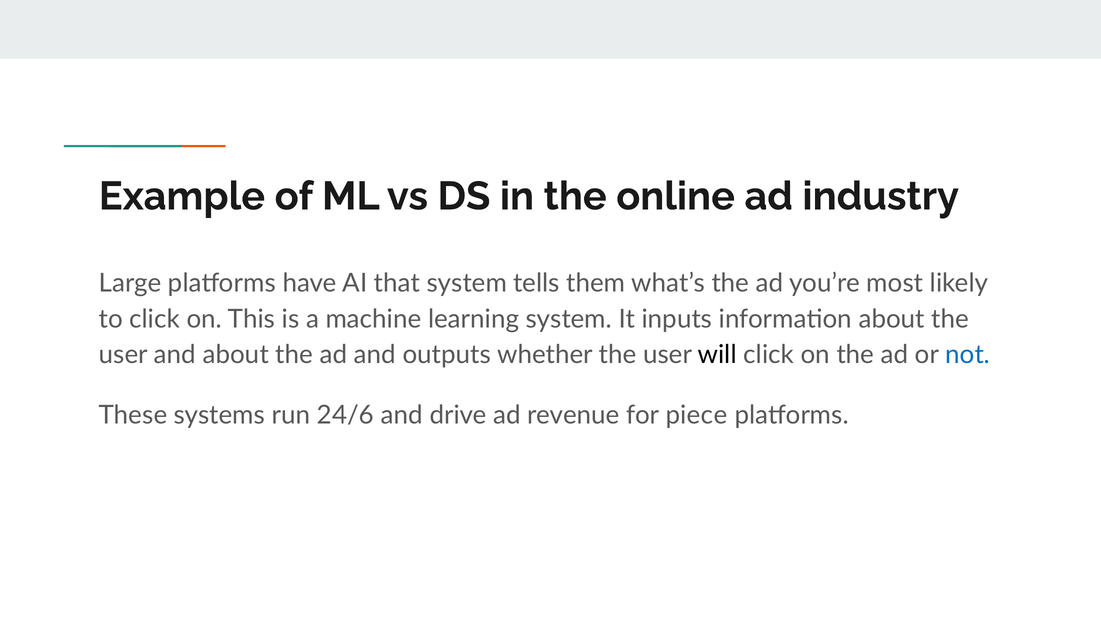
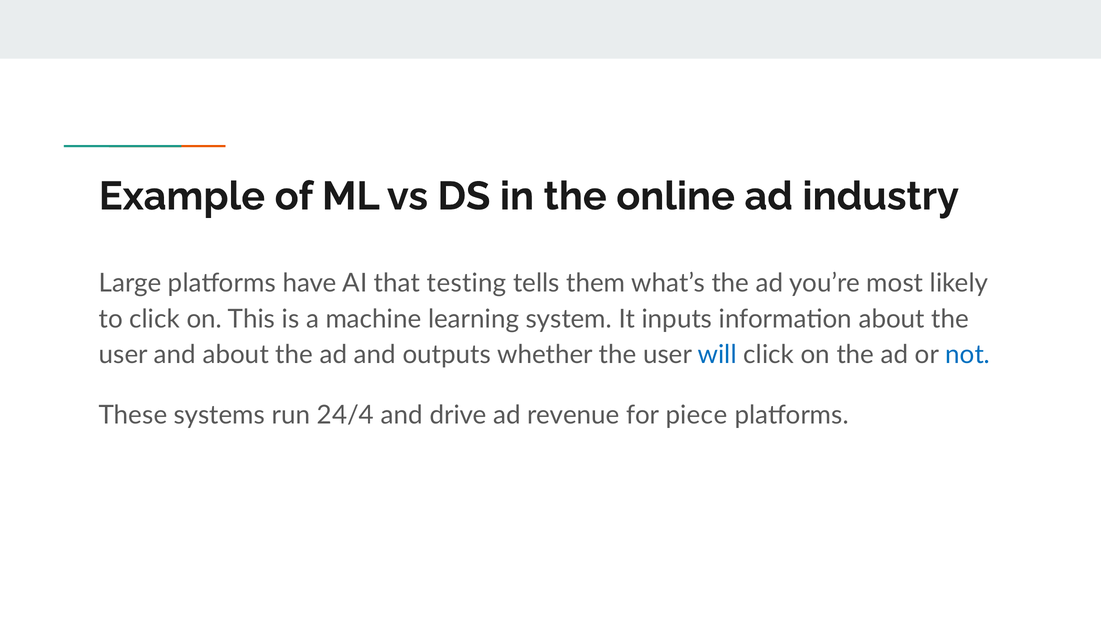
that system: system -> testing (467, 283)
will colour: black -> blue (717, 355)
24/6: 24/6 -> 24/4 (345, 415)
